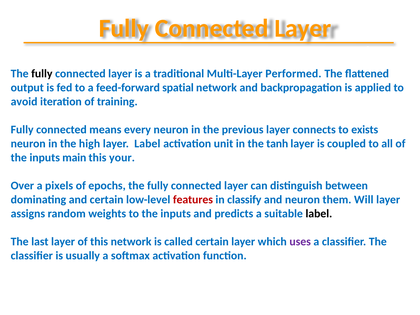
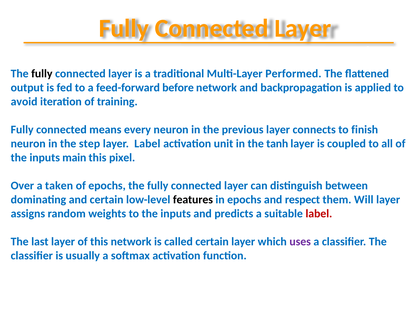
spatial: spatial -> before (178, 88)
exists: exists -> finish (365, 130)
high: high -> step (90, 144)
your: your -> pixel (122, 158)
pixels: pixels -> taken (59, 186)
features colour: red -> black (193, 200)
in classify: classify -> epochs (244, 200)
and neuron: neuron -> respect (302, 200)
label colour: black -> red (319, 214)
